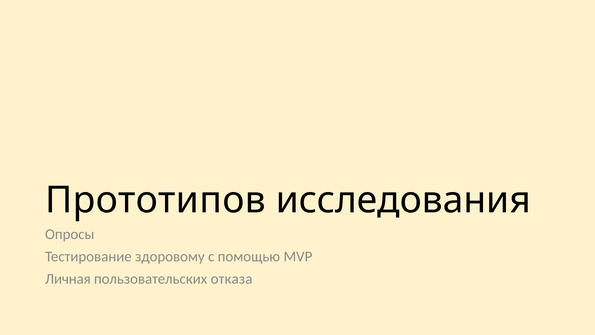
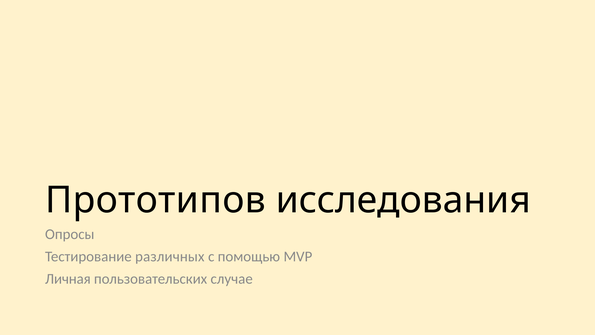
здоровому: здоровому -> различных (170, 256)
отказа: отказа -> случае (232, 279)
